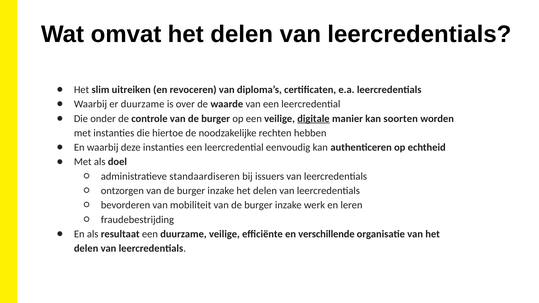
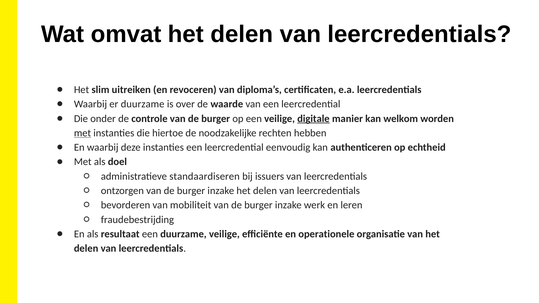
soorten: soorten -> welkom (401, 119)
met underline: none -> present (82, 133)
verschillende: verschillende -> operationele (326, 234)
